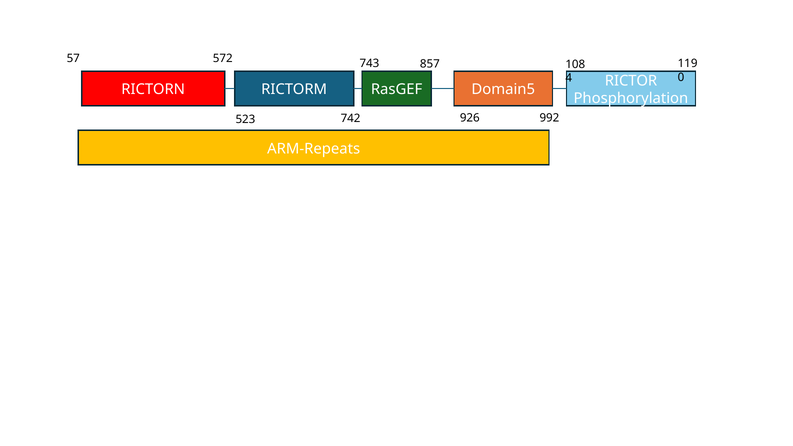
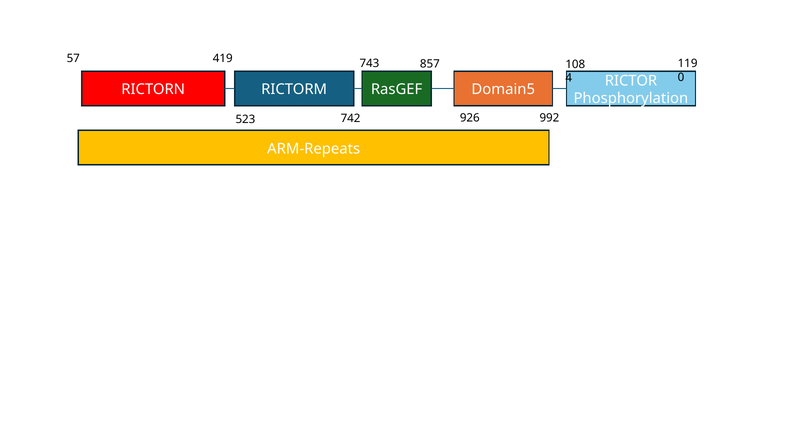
572: 572 -> 419 (223, 59)
